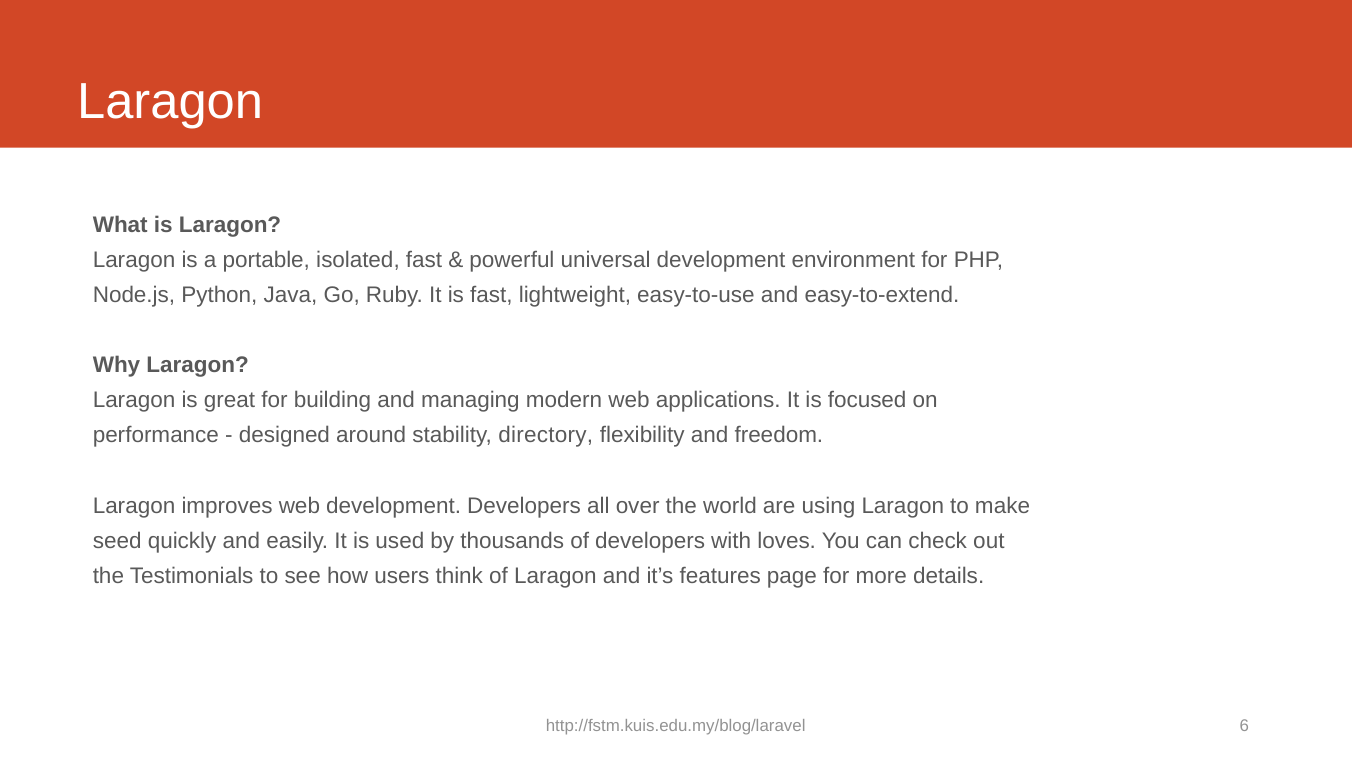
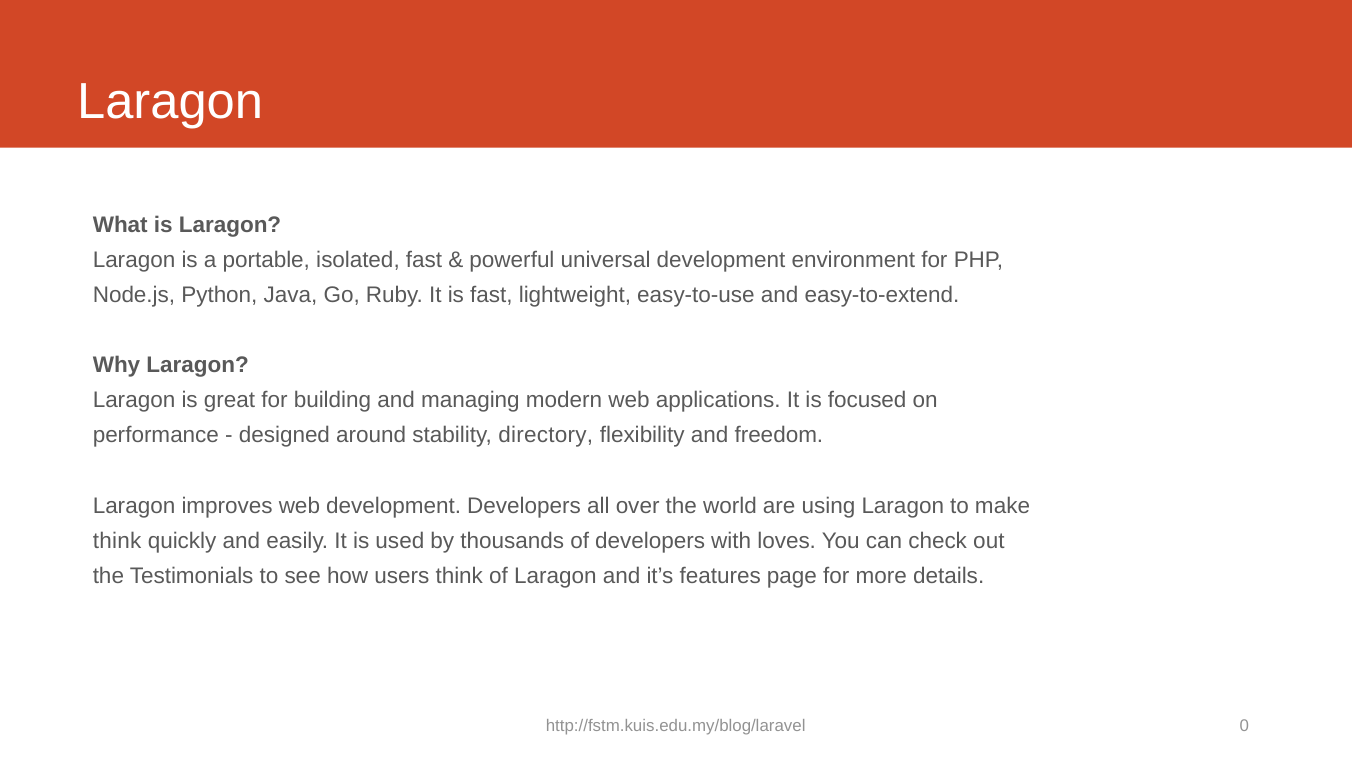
seed: seed -> think (117, 541)
6: 6 -> 0 (1244, 726)
